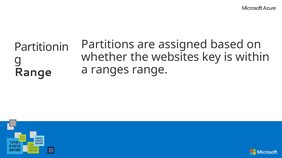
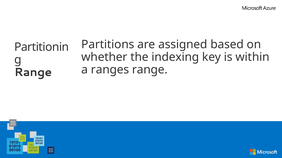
websites: websites -> indexing (175, 57)
